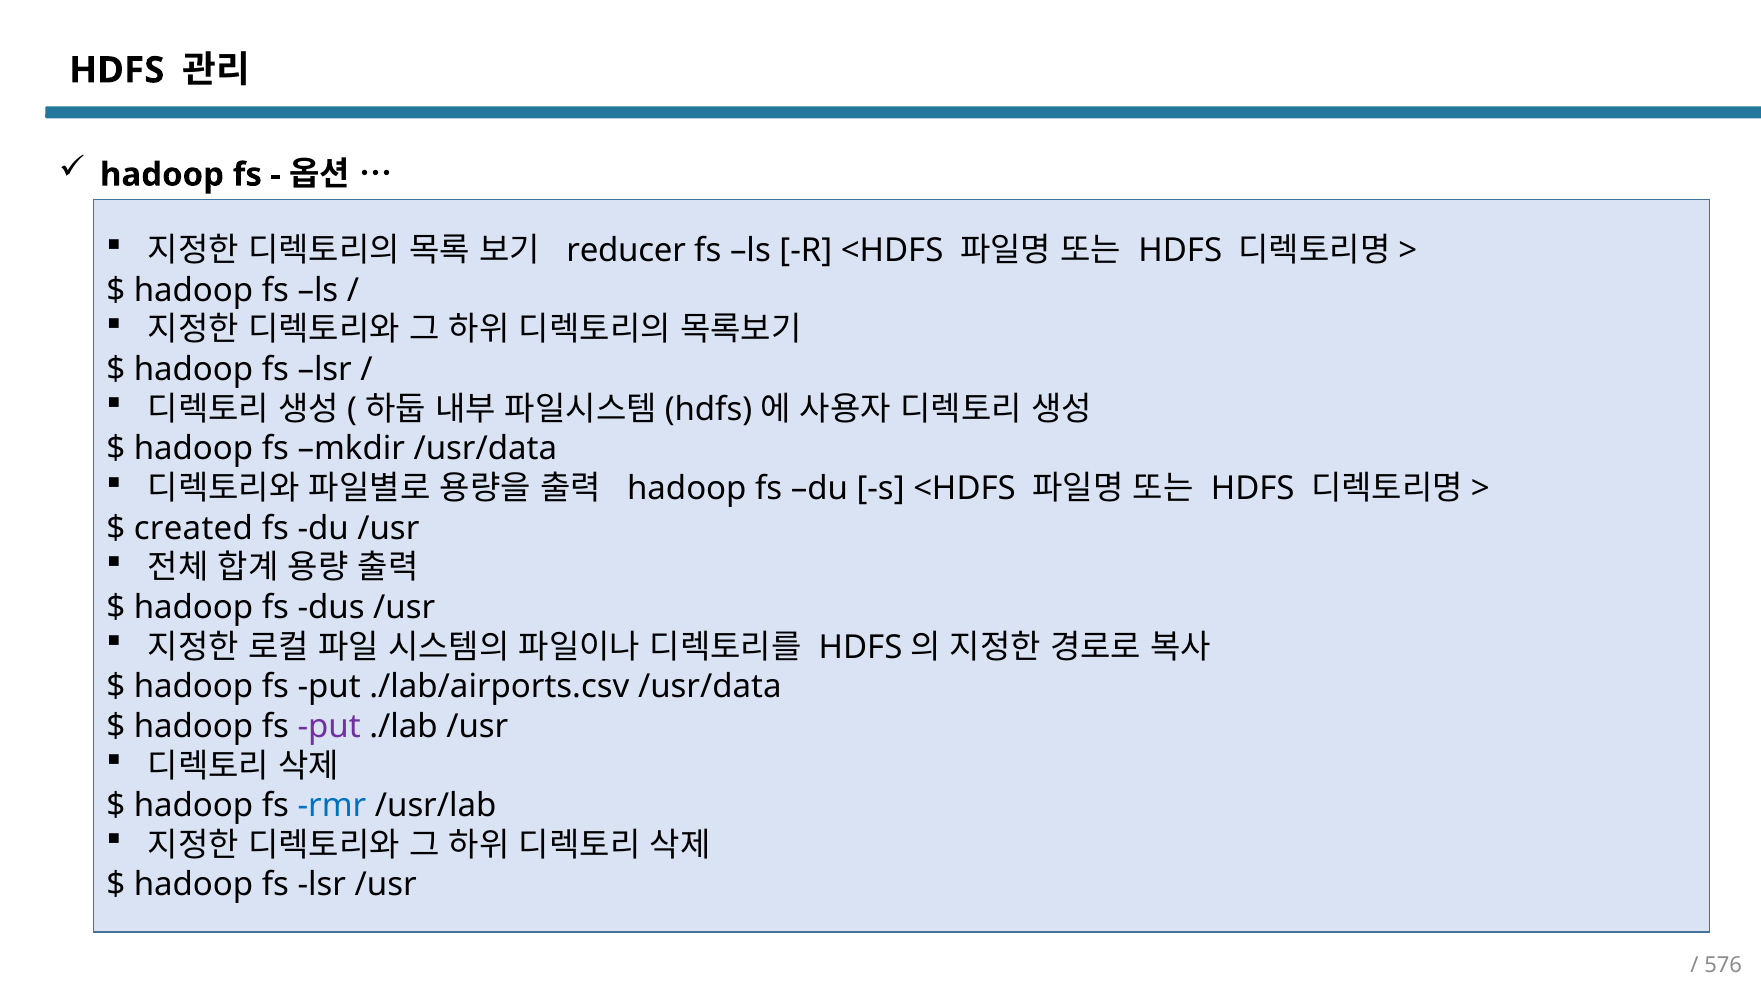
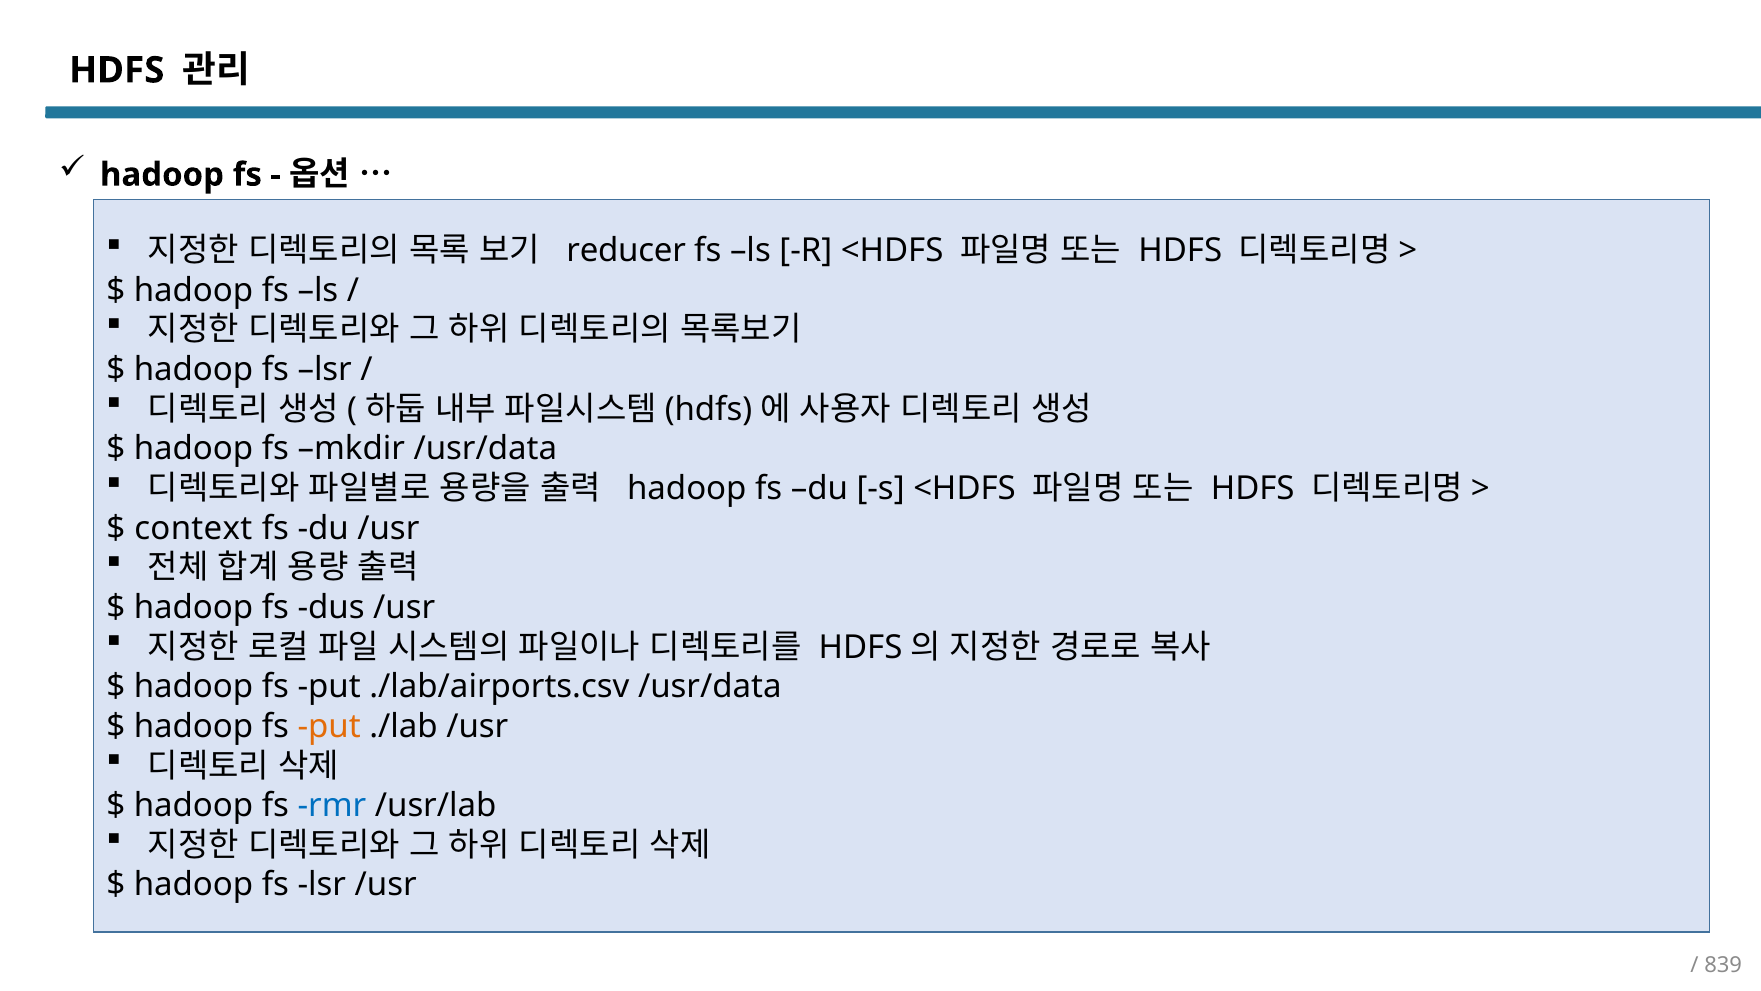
created: created -> context (193, 528)
put colour: purple -> orange (329, 726)
576: 576 -> 839 (1723, 965)
